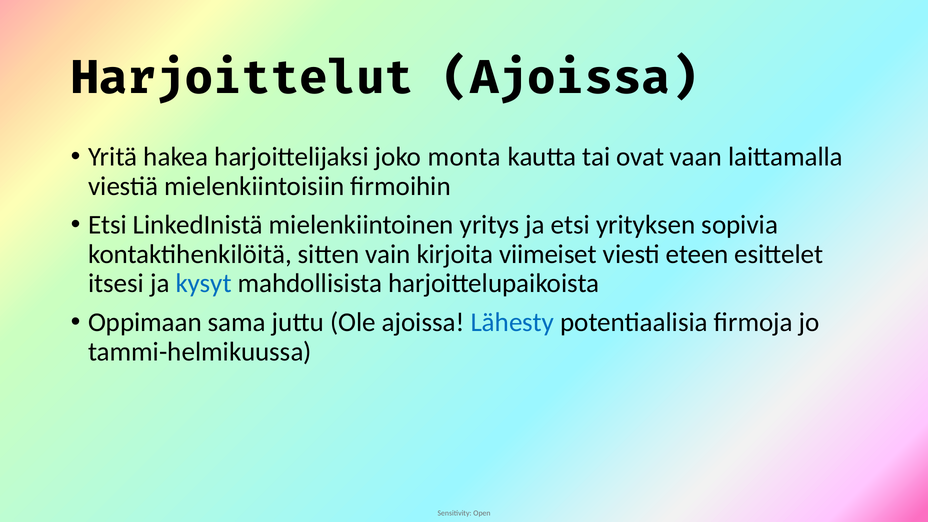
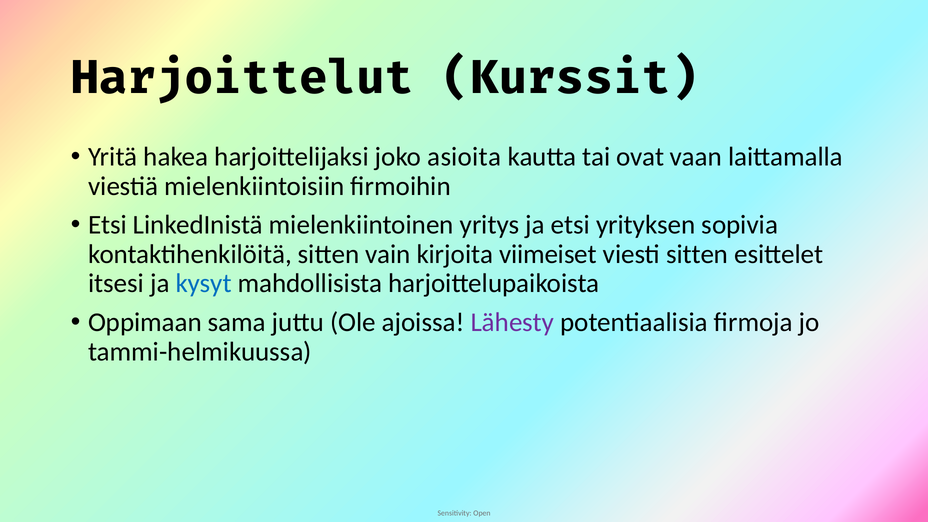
Harjoittelut Ajoissa: Ajoissa -> Kurssit (570, 78)
monta: monta -> asioita (464, 157)
viesti eteen: eteen -> sitten (697, 254)
Lähesty colour: blue -> purple (512, 322)
